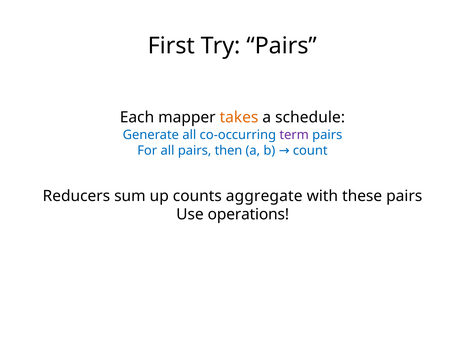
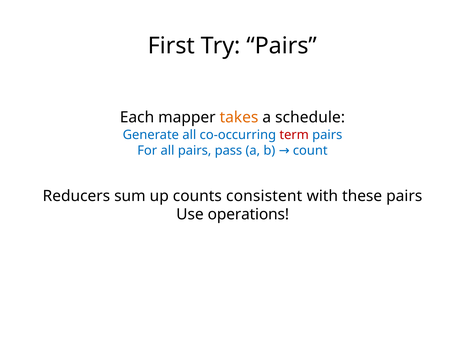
term colour: purple -> red (294, 135)
then: then -> pass (228, 150)
aggregate: aggregate -> consistent (264, 196)
